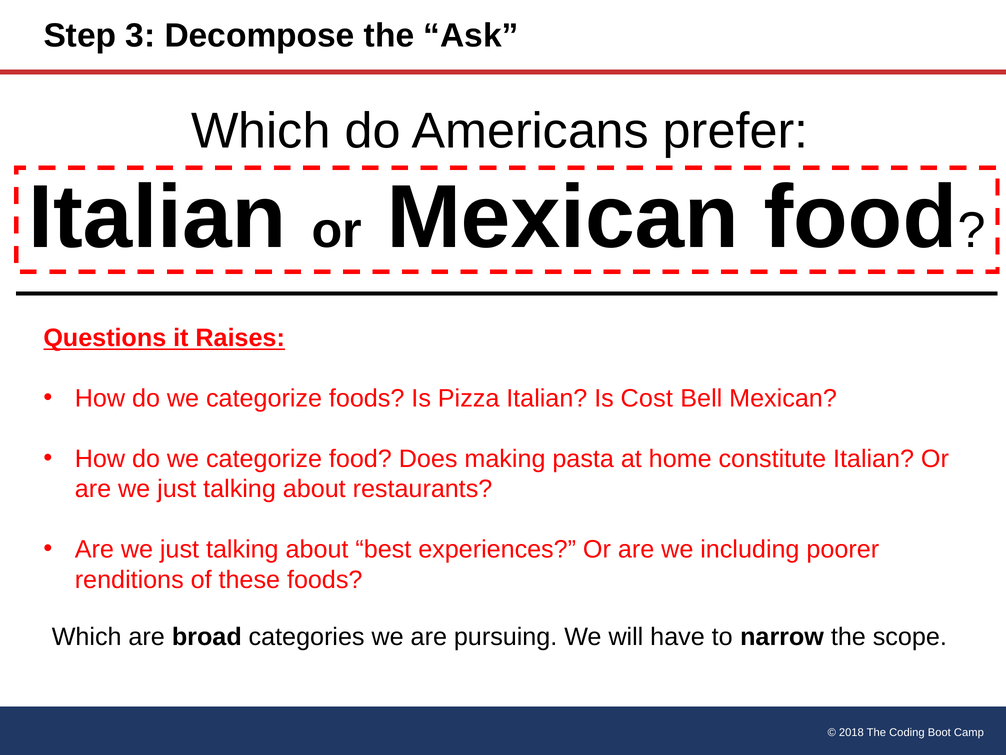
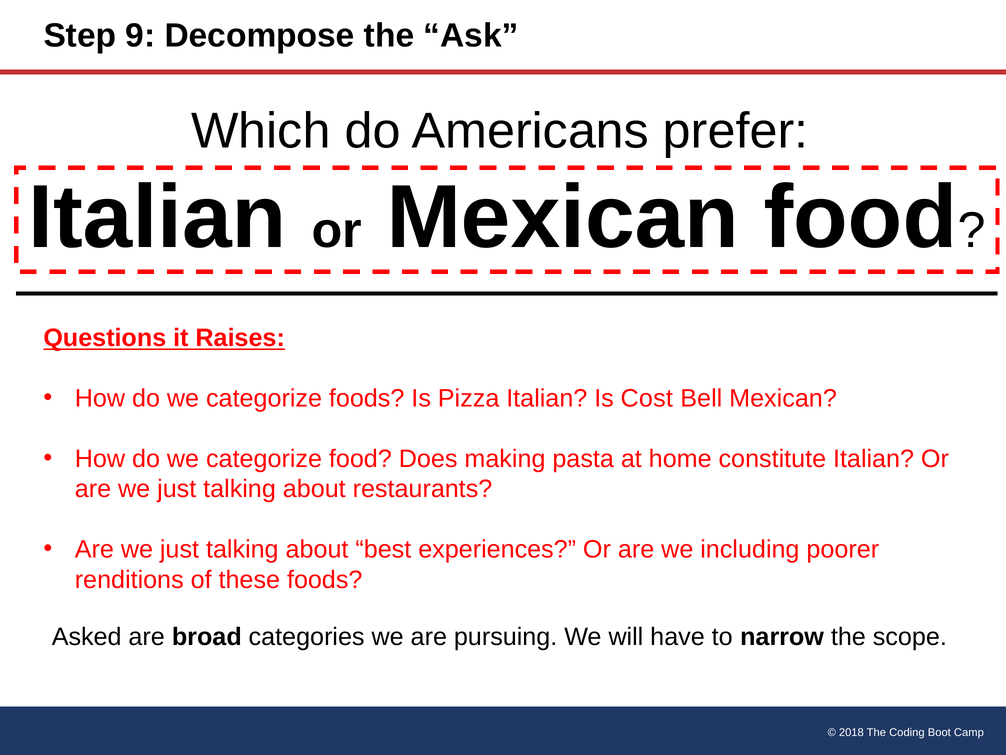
3: 3 -> 9 (140, 36)
Which: Which -> Asked (87, 636)
